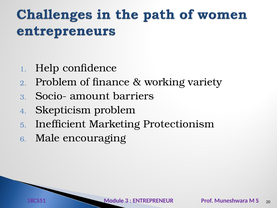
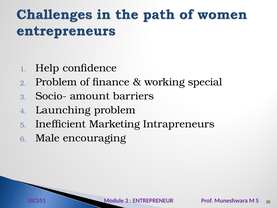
variety: variety -> special (205, 82)
Skepticism: Skepticism -> Launching (63, 110)
Protectionism: Protectionism -> Intrapreneurs (179, 124)
